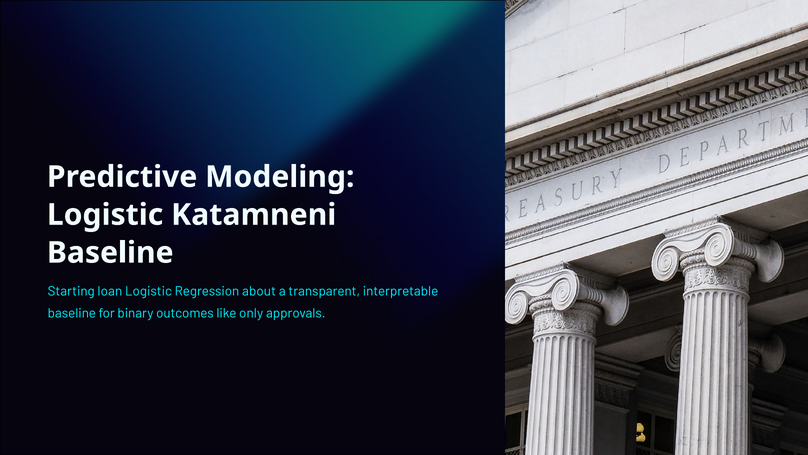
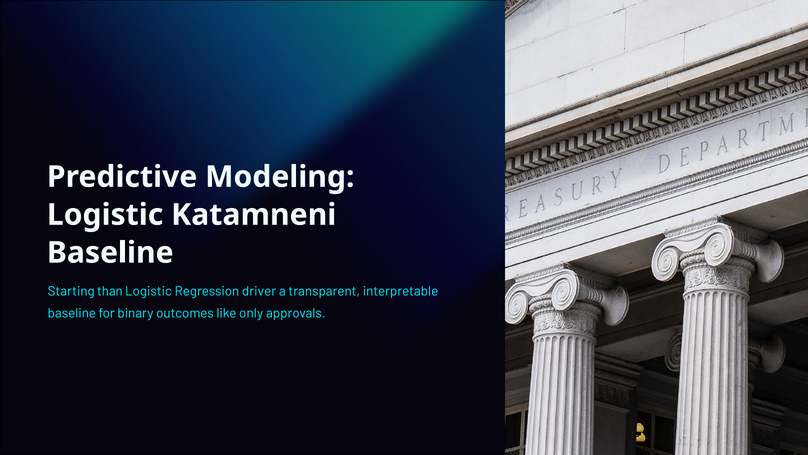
loan: loan -> than (110, 291)
about: about -> driver (259, 291)
